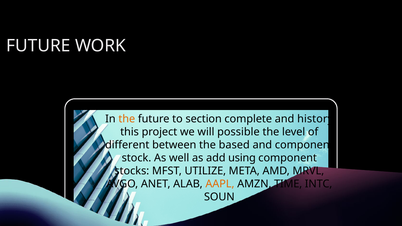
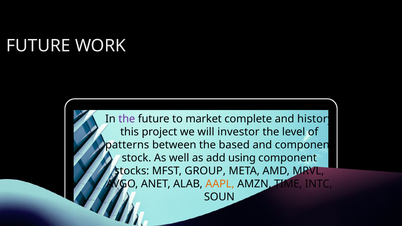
the colour: orange -> purple (127, 119)
section: section -> market (204, 119)
possible: possible -> investor (238, 132)
different: different -> patterns (127, 145)
UTILIZE: UTILIZE -> GROUP (205, 171)
